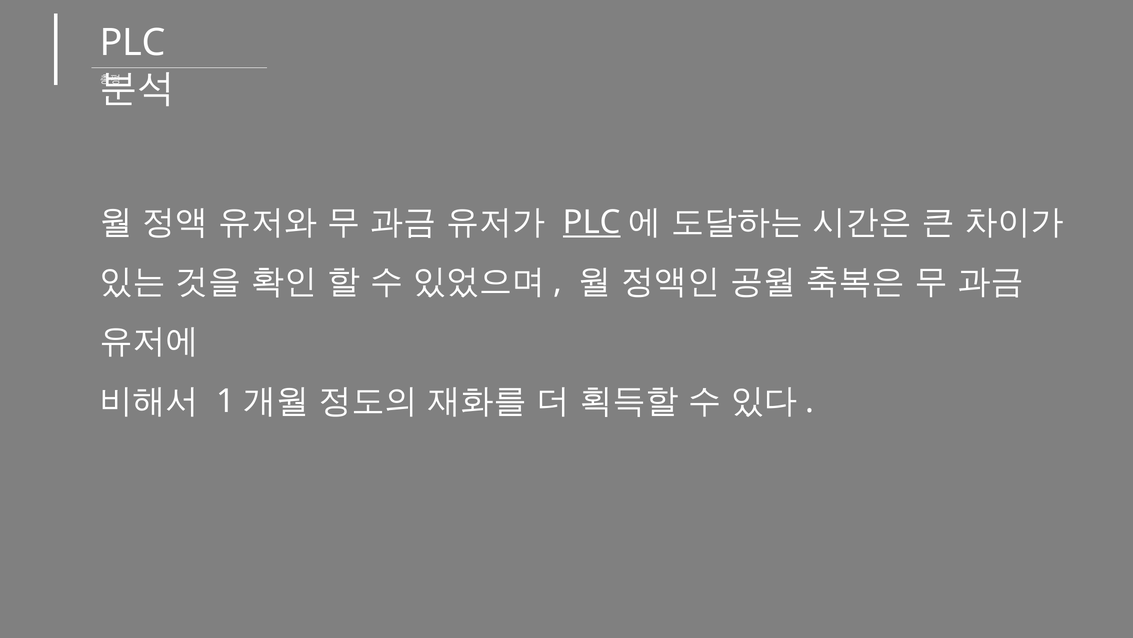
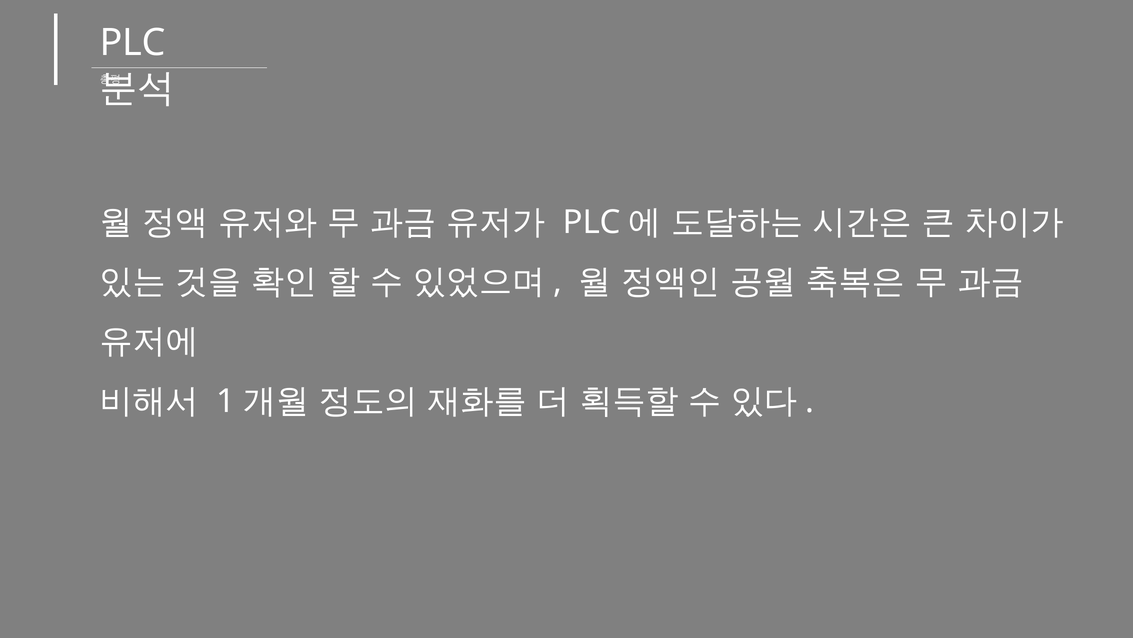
PLC underline: present -> none (592, 222)
